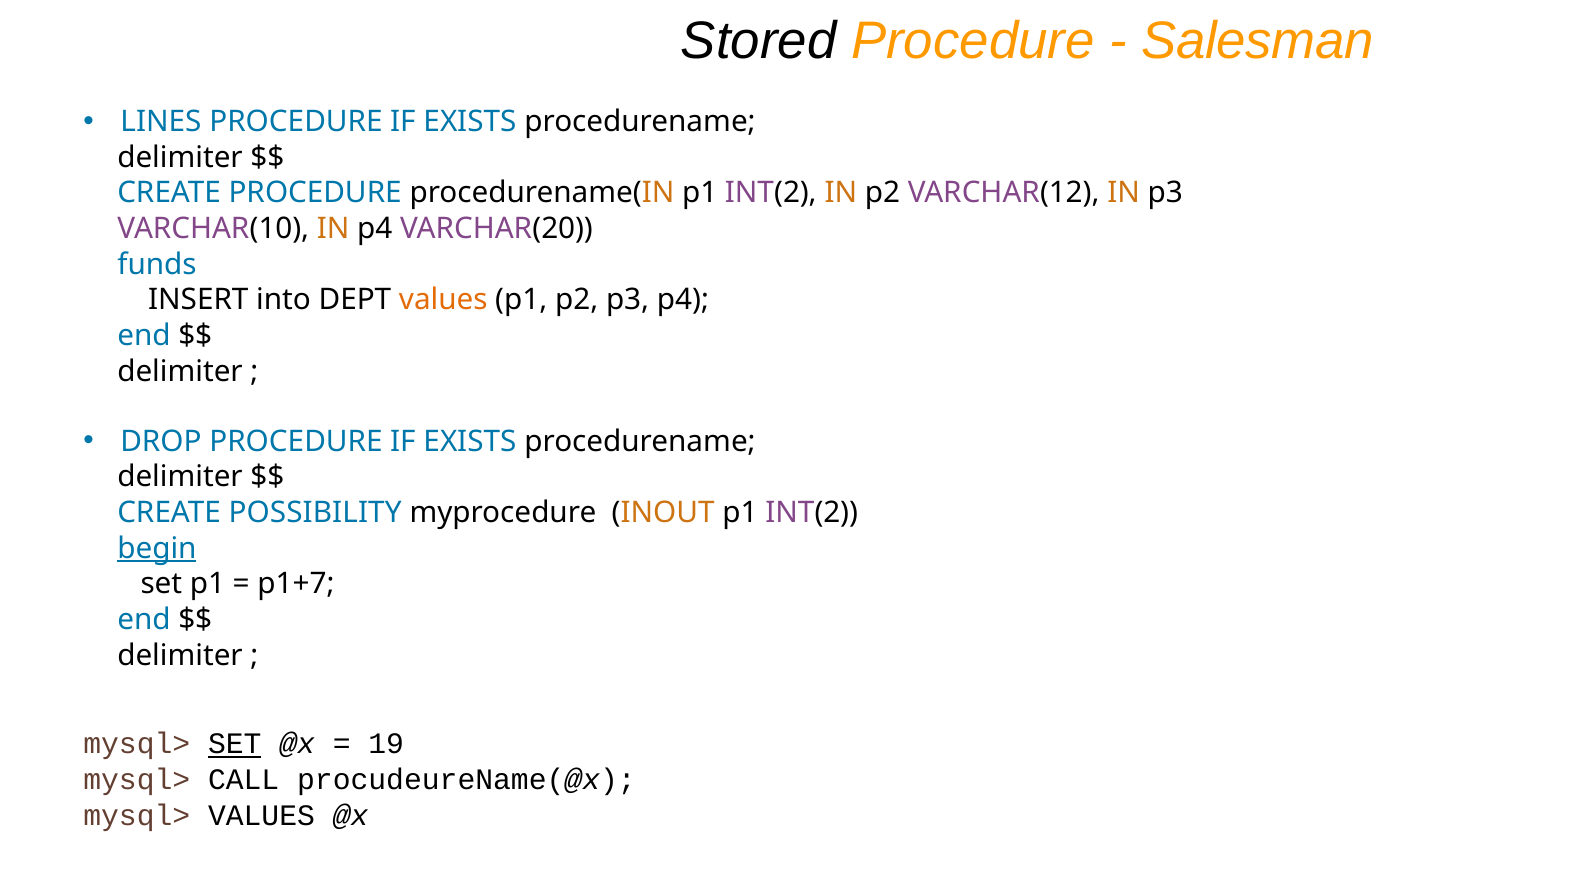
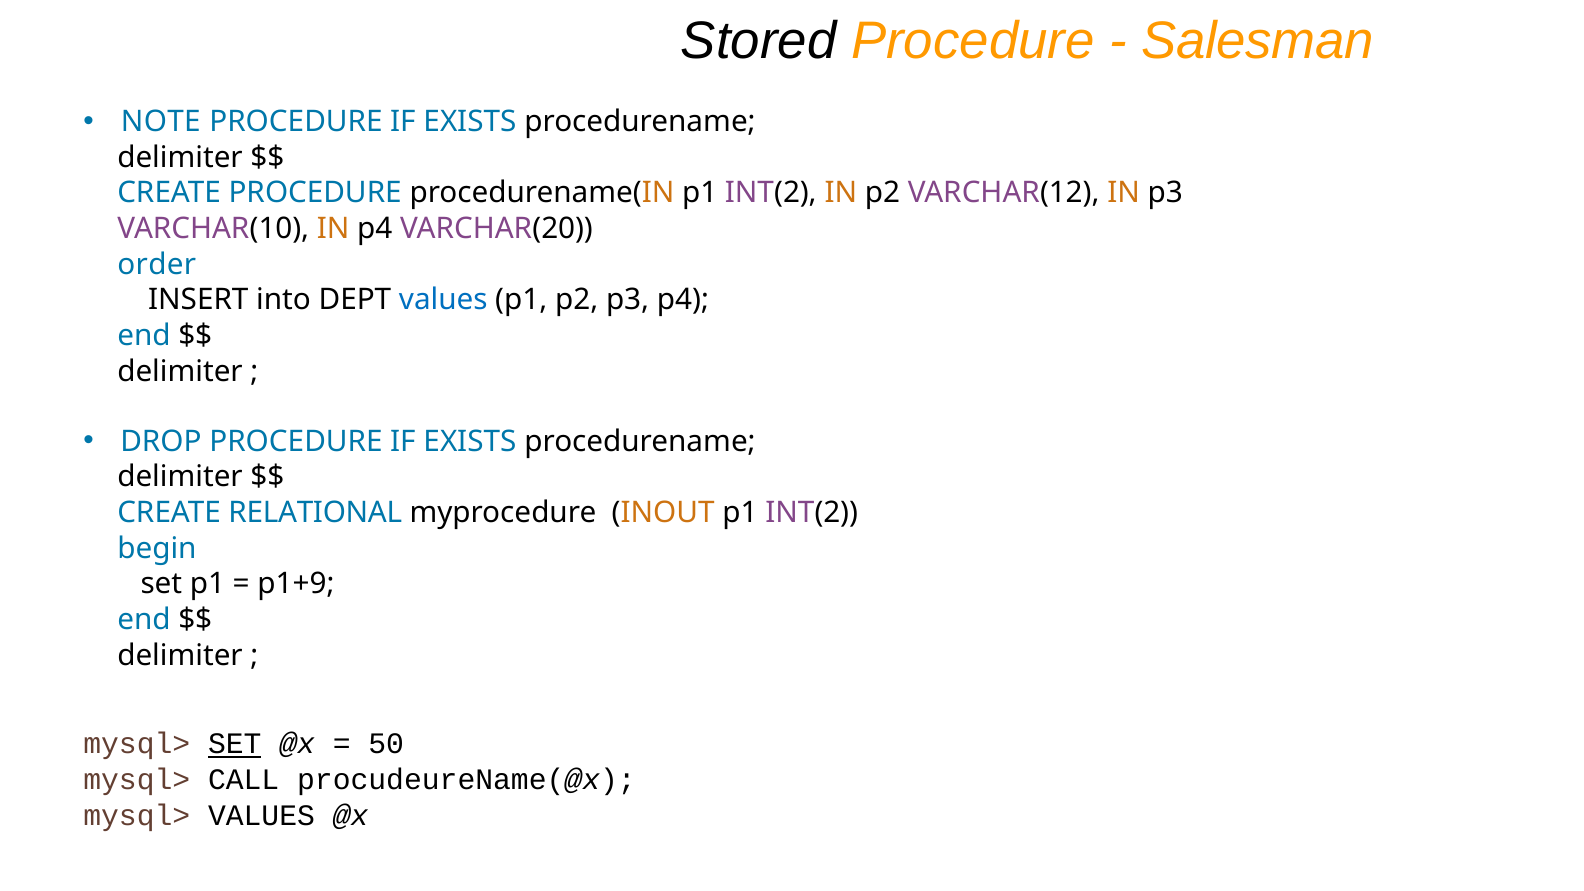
LINES: LINES -> NOTE (161, 122)
funds: funds -> order (157, 264)
values colour: orange -> blue (443, 300)
POSSIBILITY: POSSIBILITY -> RELATIONAL (315, 513)
begin underline: present -> none (157, 548)
p1+7: p1+7 -> p1+9 (296, 584)
19: 19 -> 50 (386, 744)
